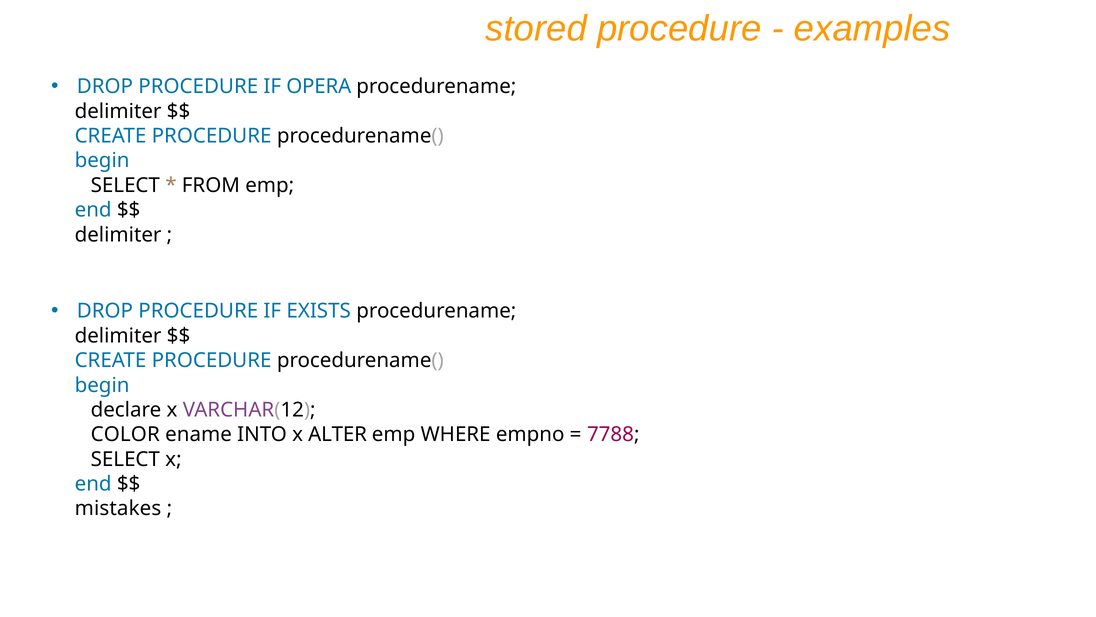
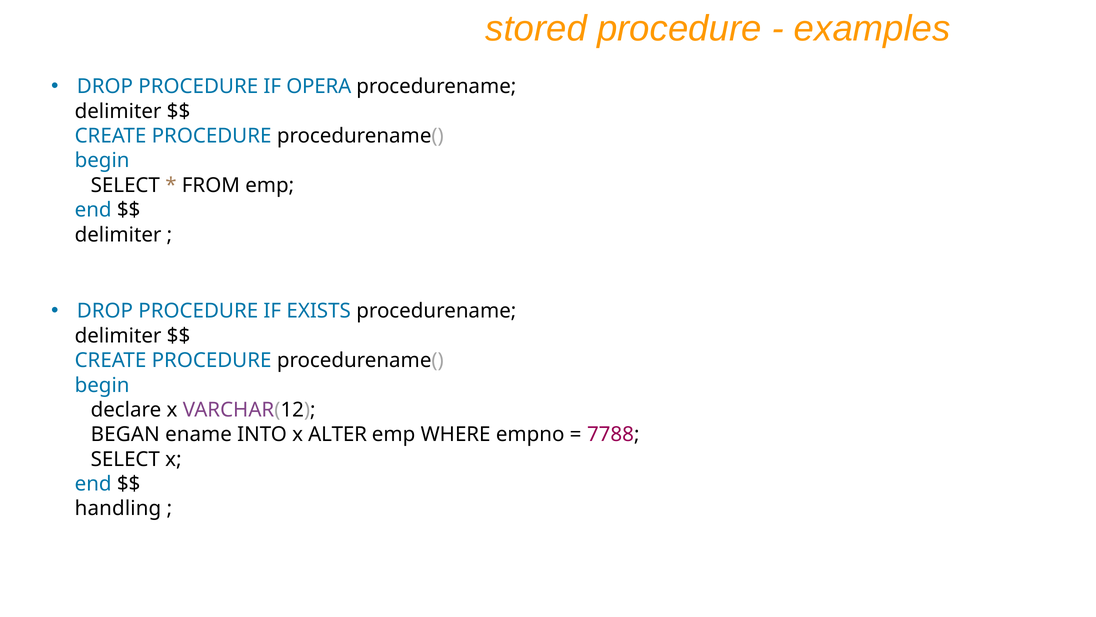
COLOR: COLOR -> BEGAN (125, 434)
mistakes: mistakes -> handling (118, 508)
